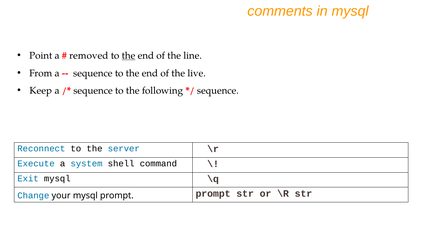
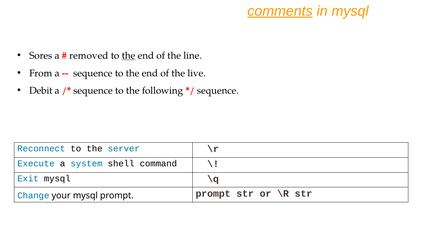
comments underline: none -> present (280, 11)
Point: Point -> Sores (41, 56)
Keep: Keep -> Debit (41, 91)
